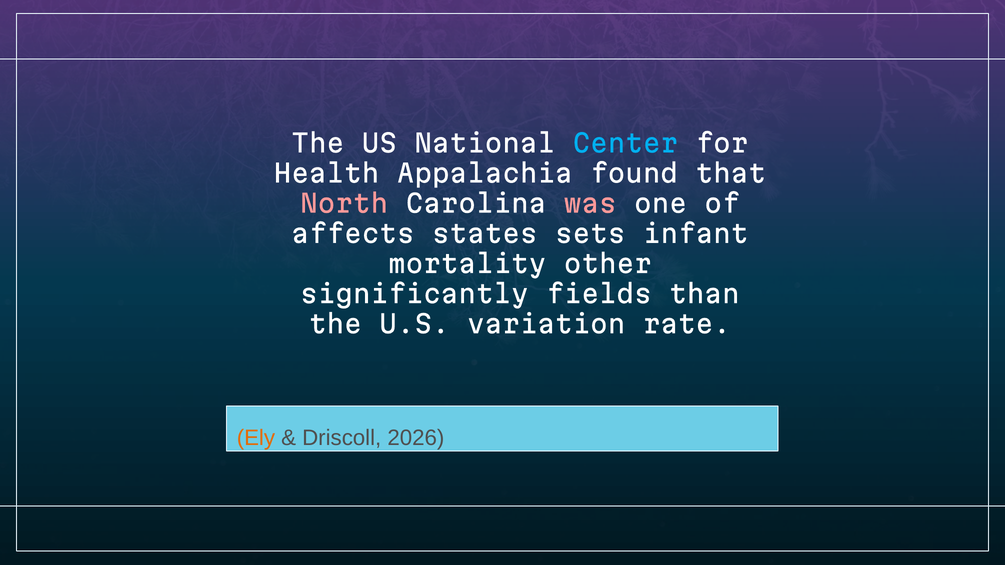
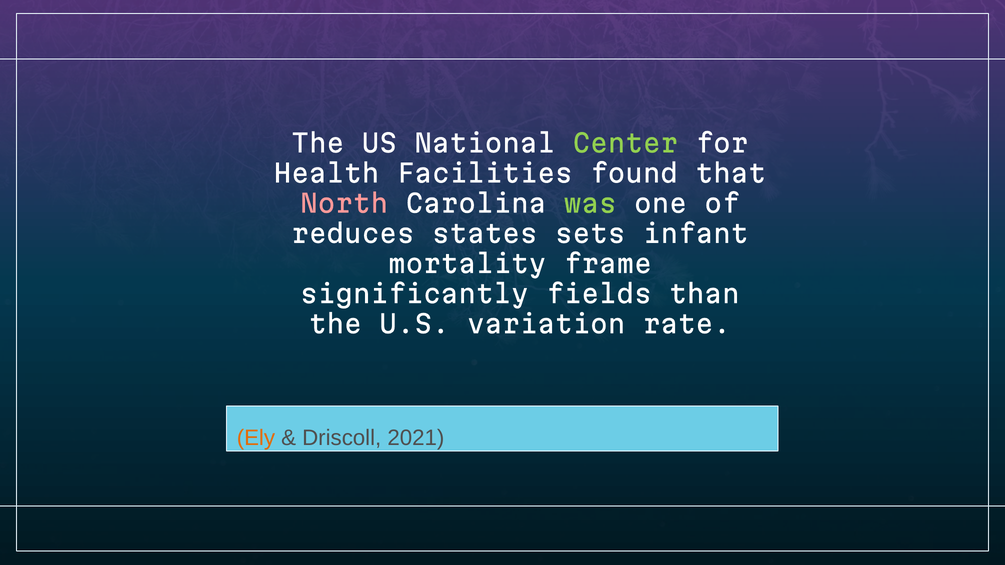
Center colour: light blue -> light green (625, 144)
Appalachia: Appalachia -> Facilities (485, 174)
was colour: pink -> light green (590, 205)
affects: affects -> reduces (353, 235)
other: other -> frame (608, 265)
2026: 2026 -> 2021 (416, 438)
